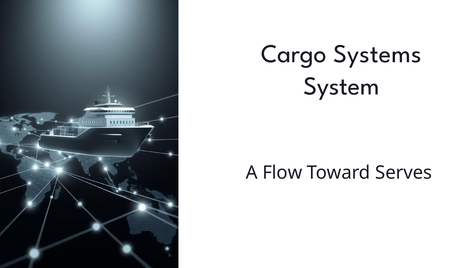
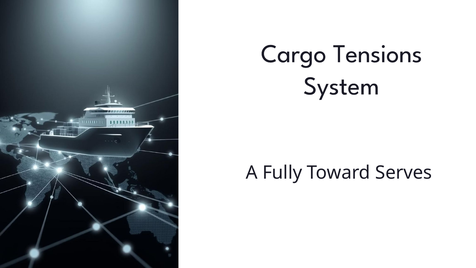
Systems: Systems -> Tensions (378, 54)
Flow: Flow -> Fully (282, 173)
